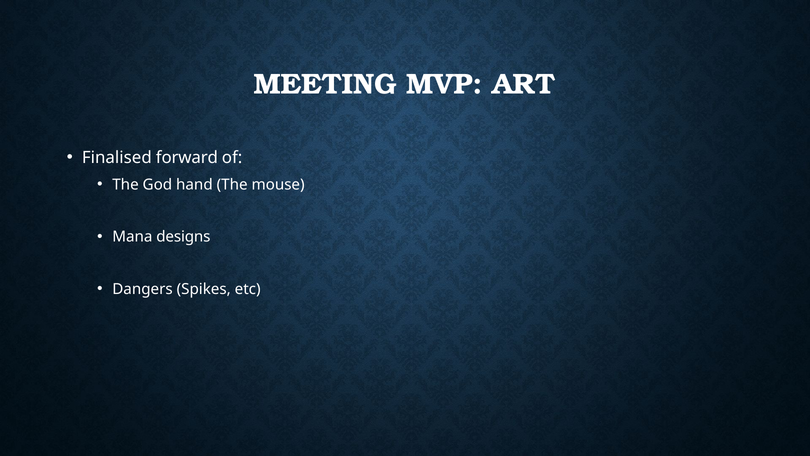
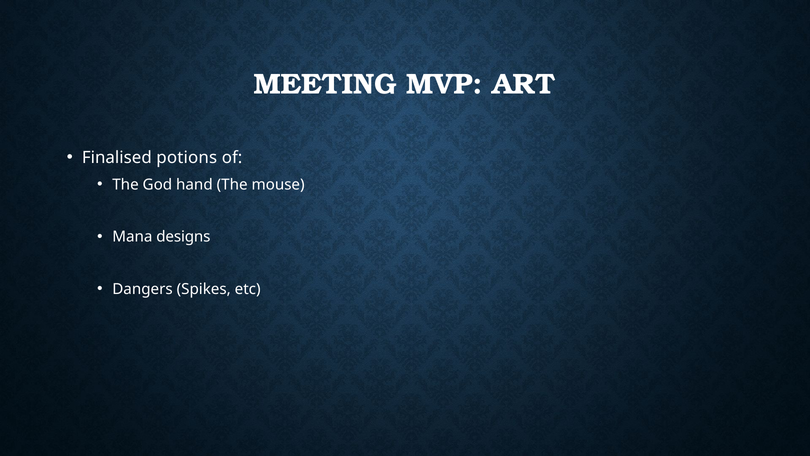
forward: forward -> potions (187, 158)
